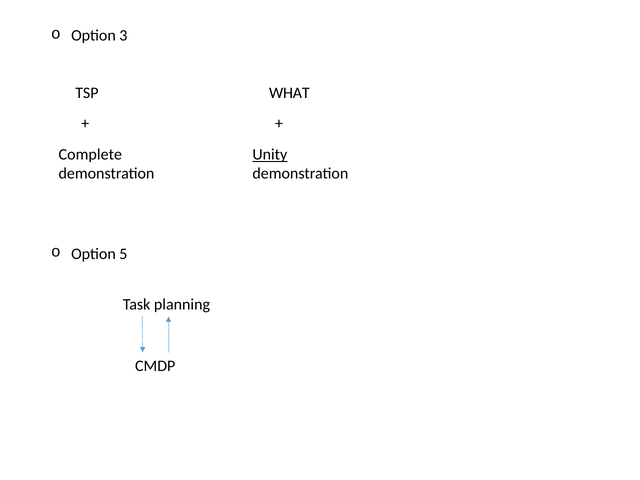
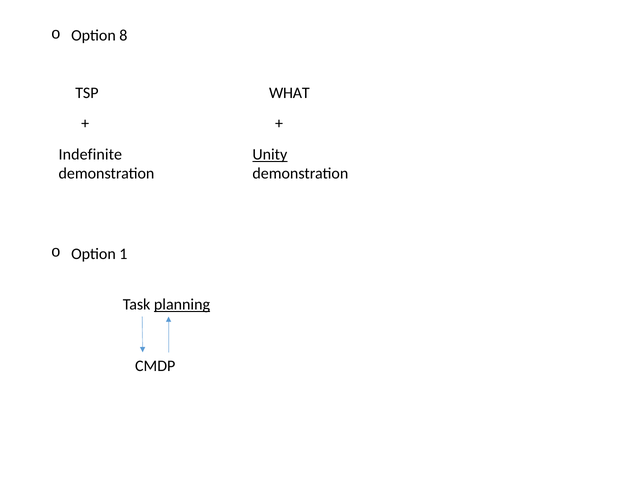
3: 3 -> 8 (123, 36)
Complete: Complete -> Indefinite (90, 154)
5: 5 -> 1 (123, 254)
planning underline: none -> present (182, 305)
